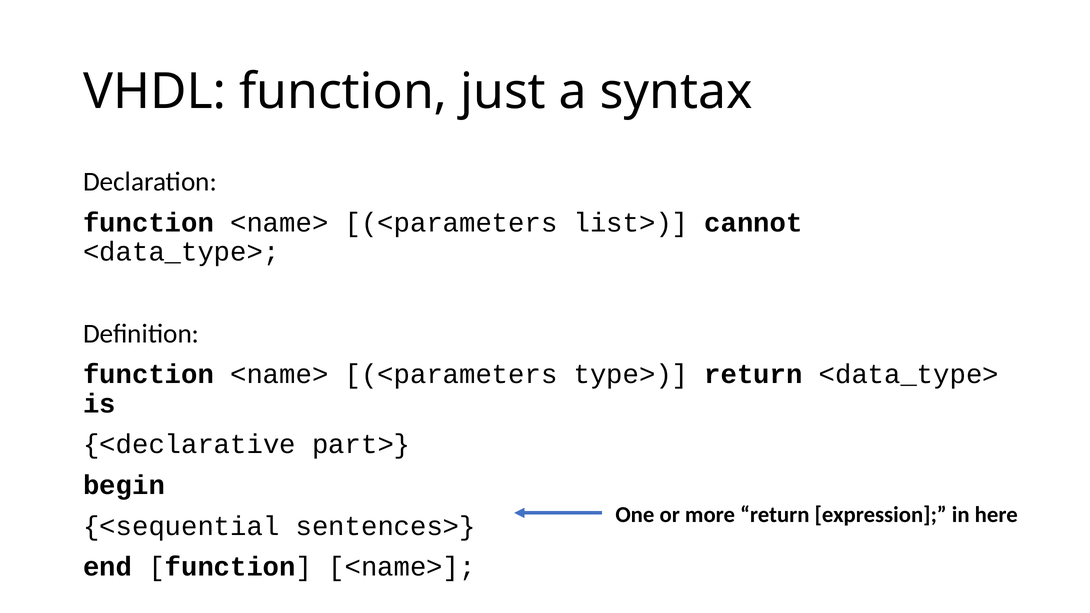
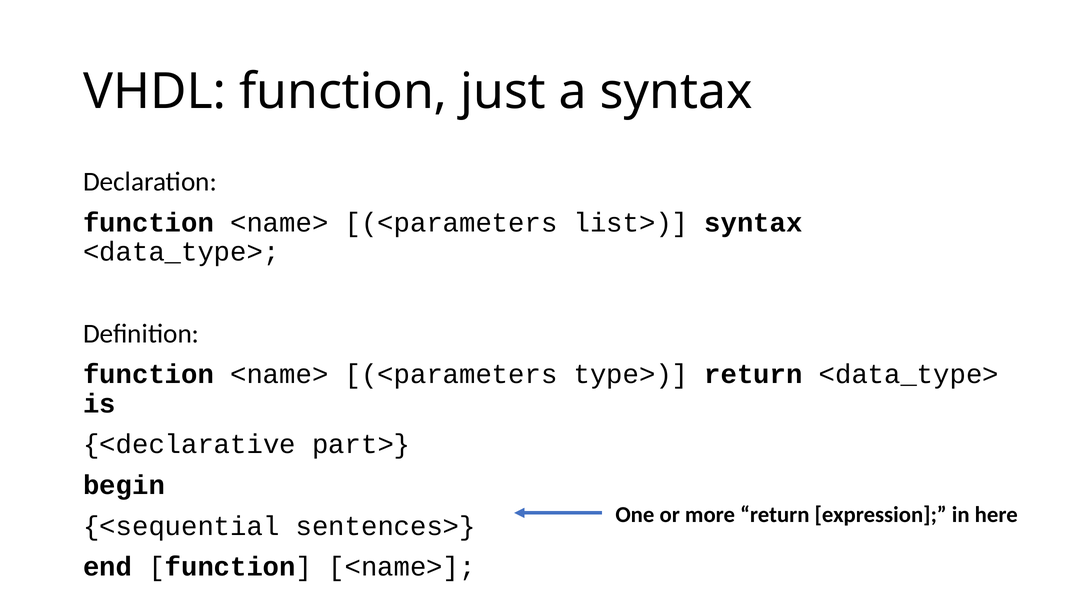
list> cannot: cannot -> syntax (753, 223)
